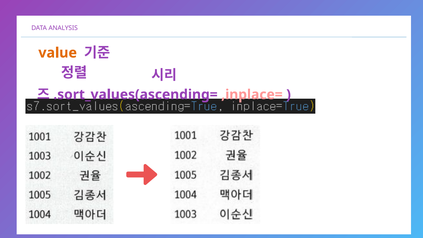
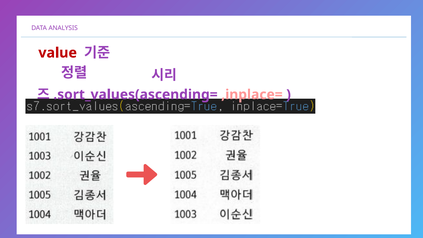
value colour: orange -> red (58, 53)
